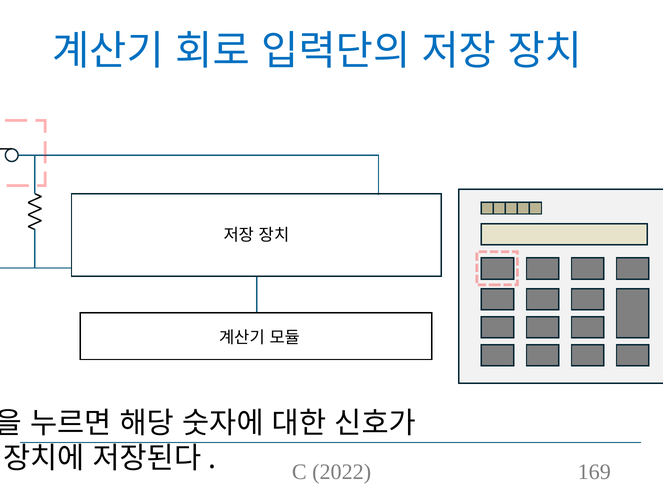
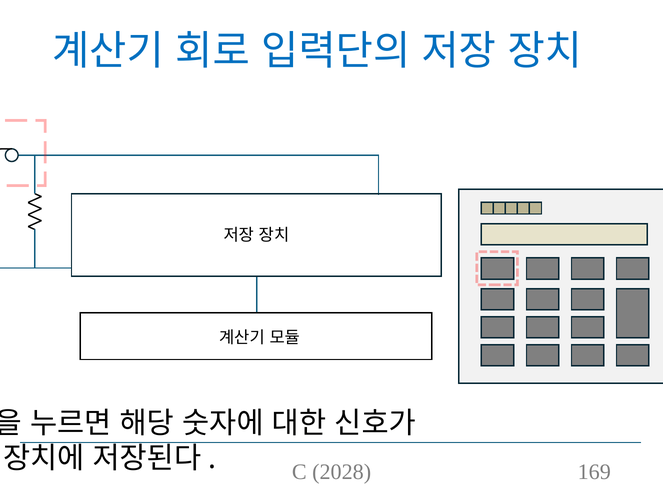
2022: 2022 -> 2028 (342, 472)
